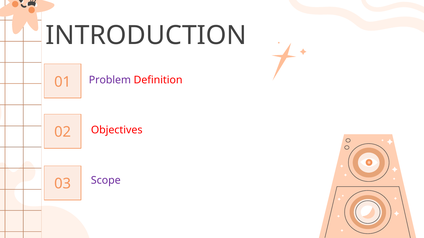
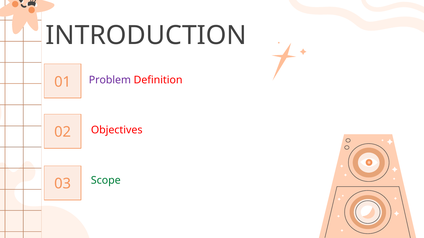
Scope colour: purple -> green (106, 181)
